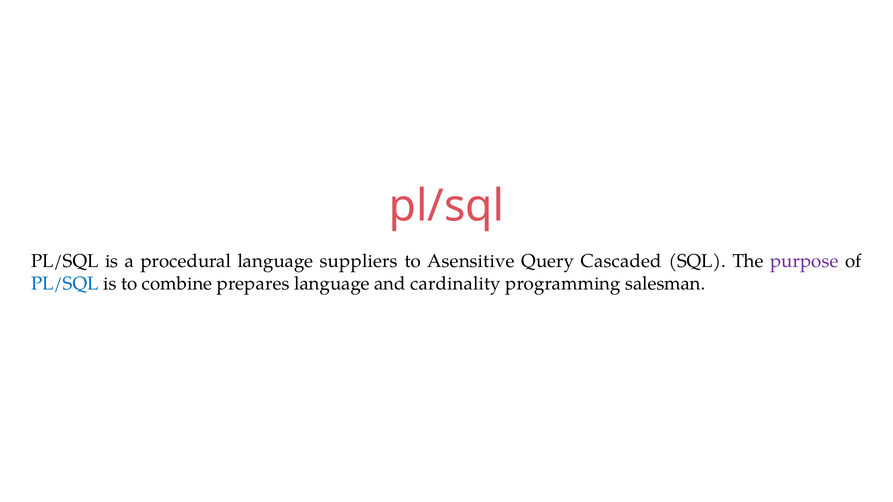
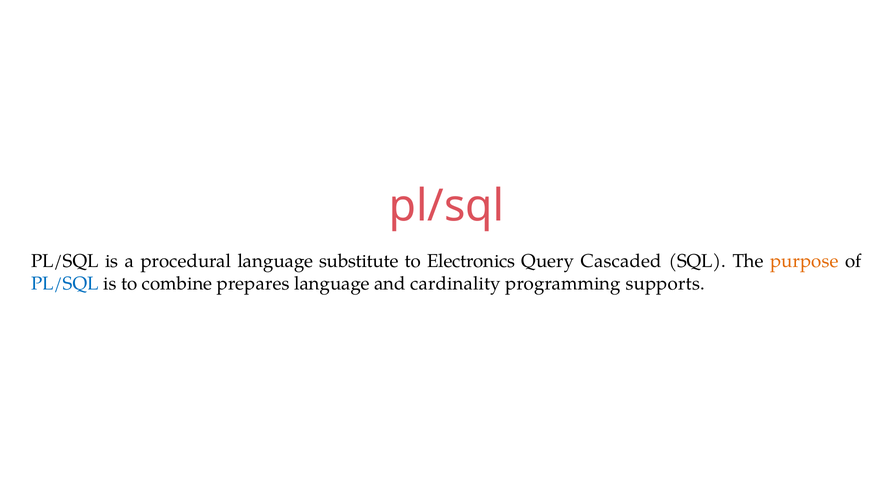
suppliers: suppliers -> substitute (359, 261)
Asensitive: Asensitive -> Electronics (471, 261)
purpose colour: purple -> orange (804, 261)
salesman: salesman -> supports (665, 284)
